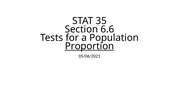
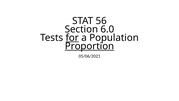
35: 35 -> 56 (101, 21)
6.6: 6.6 -> 6.0 (107, 29)
for underline: none -> present (72, 38)
